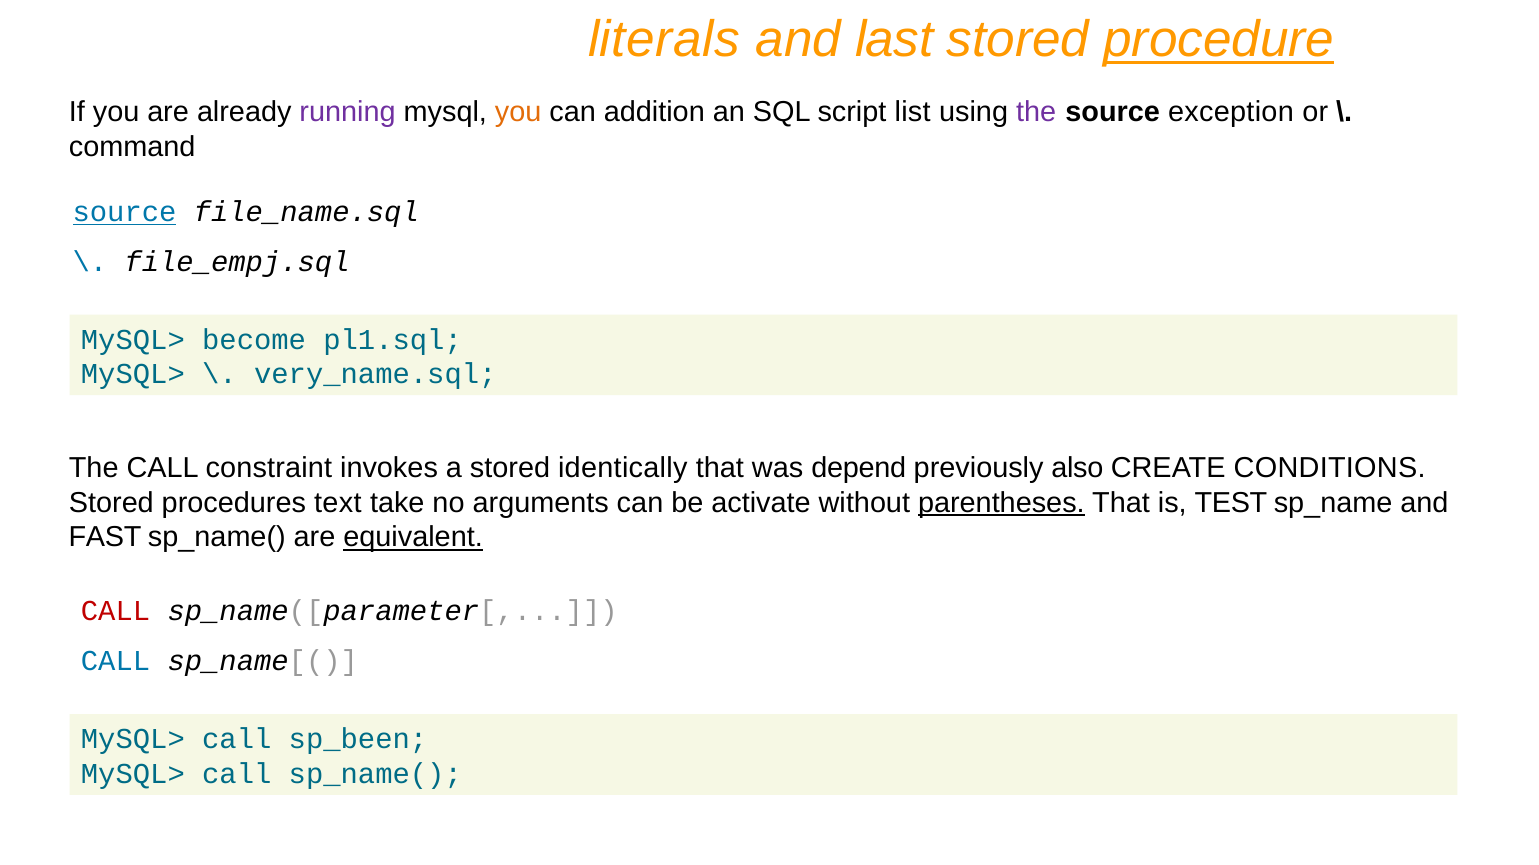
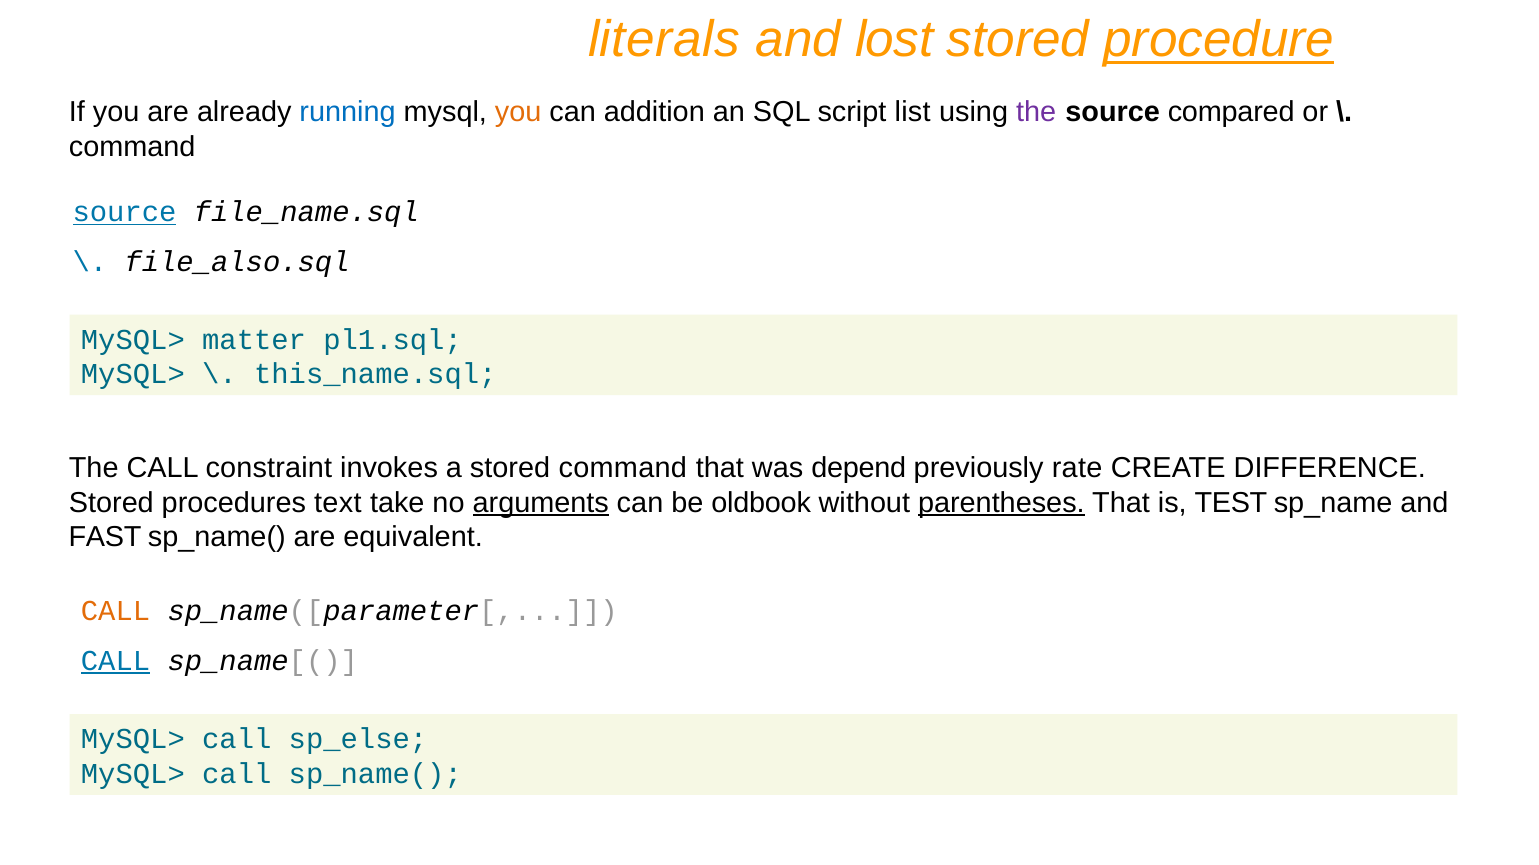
last: last -> lost (894, 40)
running colour: purple -> blue (348, 112)
exception: exception -> compared (1231, 112)
file_empj.sql: file_empj.sql -> file_also.sql (237, 262)
become: become -> matter (254, 340)
very_name.sql: very_name.sql -> this_name.sql (375, 375)
stored identically: identically -> command (623, 469)
also: also -> rate (1077, 469)
CONDITIONS: CONDITIONS -> DIFFERENCE (1330, 469)
arguments underline: none -> present (541, 503)
activate: activate -> oldbook (761, 503)
equivalent underline: present -> none (413, 538)
CALL colour: red -> orange (116, 611)
CALL underline: none -> present (116, 661)
sp_been: sp_been -> sp_else (358, 740)
